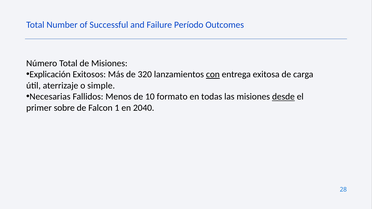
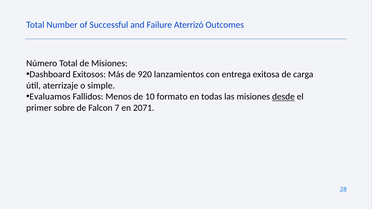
Período: Período -> Aterrizó (189, 25)
Explicación: Explicación -> Dashboard (50, 74)
320: 320 -> 920 (145, 74)
con underline: present -> none (213, 74)
Necesarias: Necesarias -> Evaluamos (50, 97)
1: 1 -> 7 (117, 108)
2040: 2040 -> 2071 (144, 108)
